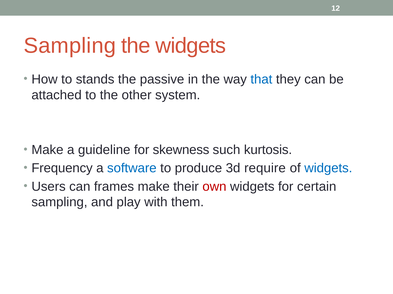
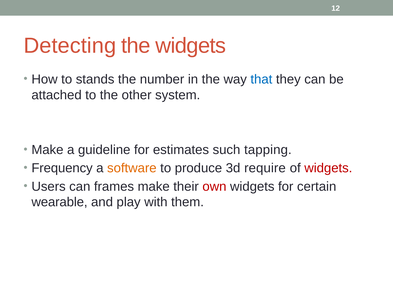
Sampling: Sampling -> Detecting (70, 46)
passive: passive -> number (162, 80)
skewness: skewness -> estimates (181, 150)
kurtosis: kurtosis -> tapping (268, 150)
software colour: blue -> orange (132, 169)
widgets colour: blue -> red (328, 169)
sampling: sampling -> wearable (59, 203)
